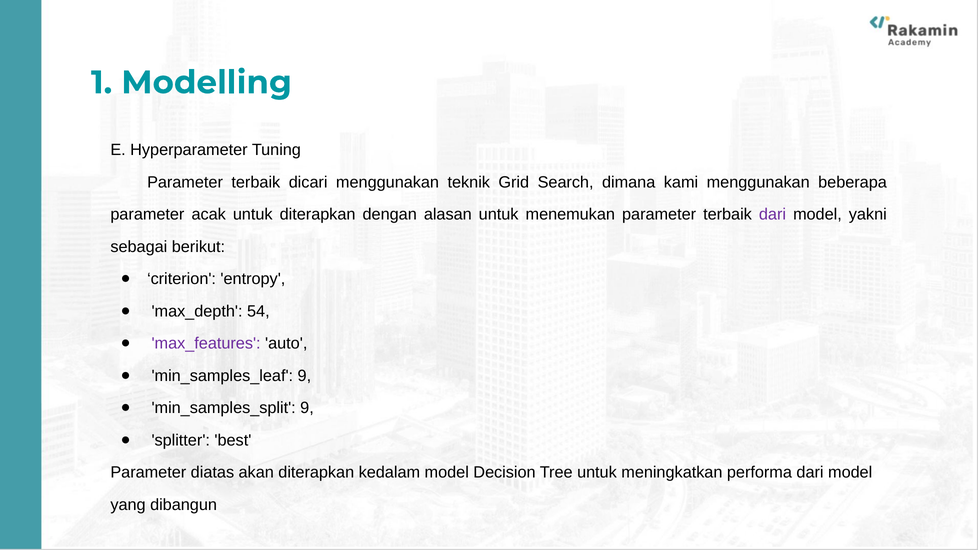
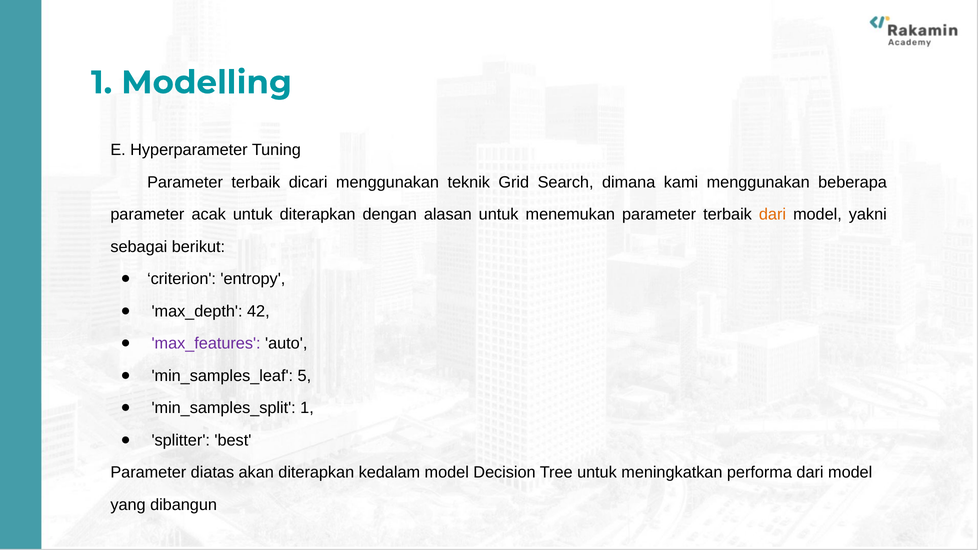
dari colour: purple -> orange (772, 215)
54: 54 -> 42 (258, 311)
min_samples_leaf 9: 9 -> 5 (304, 376)
min_samples_split 9: 9 -> 1 (307, 408)
